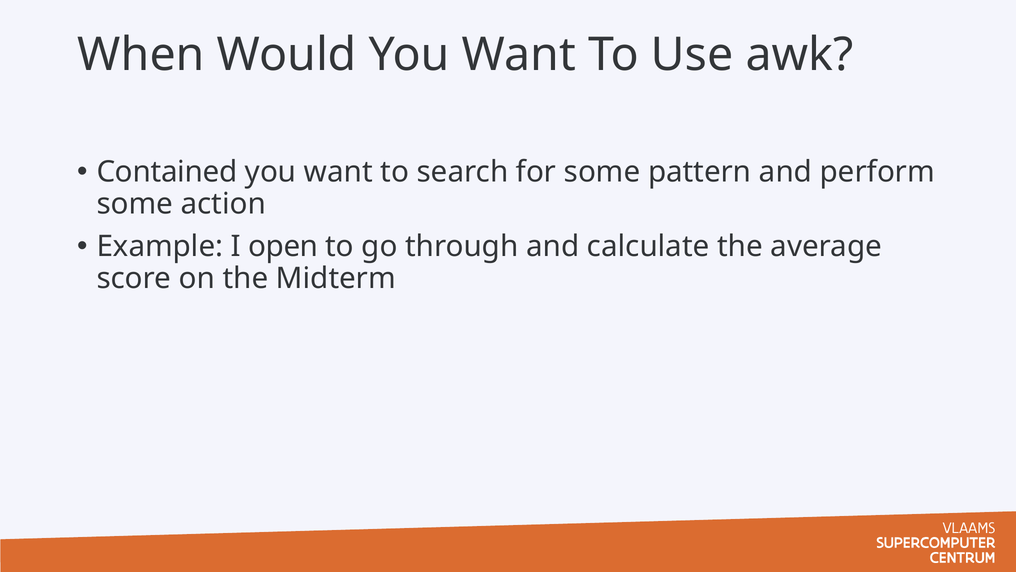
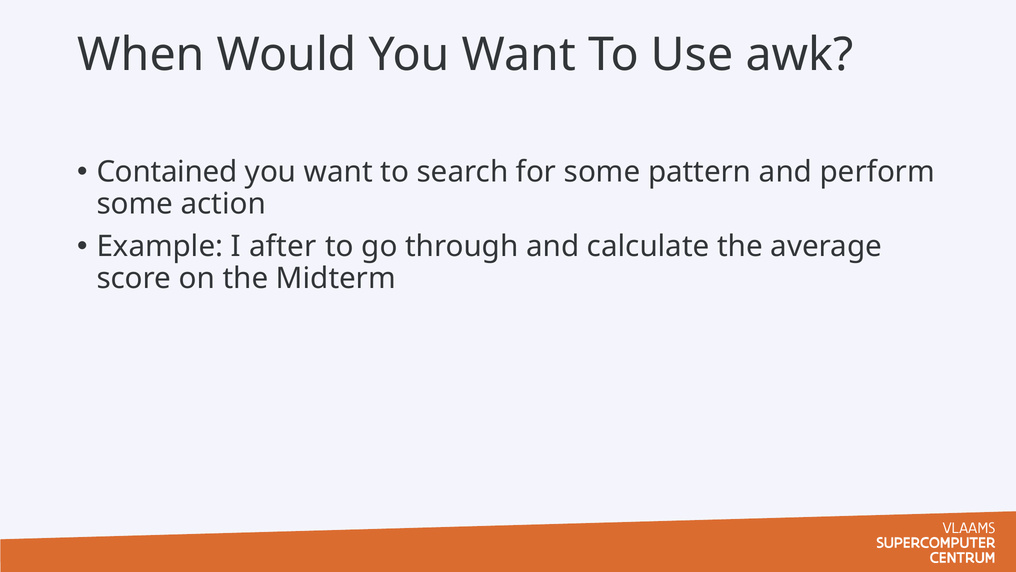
open: open -> after (283, 246)
